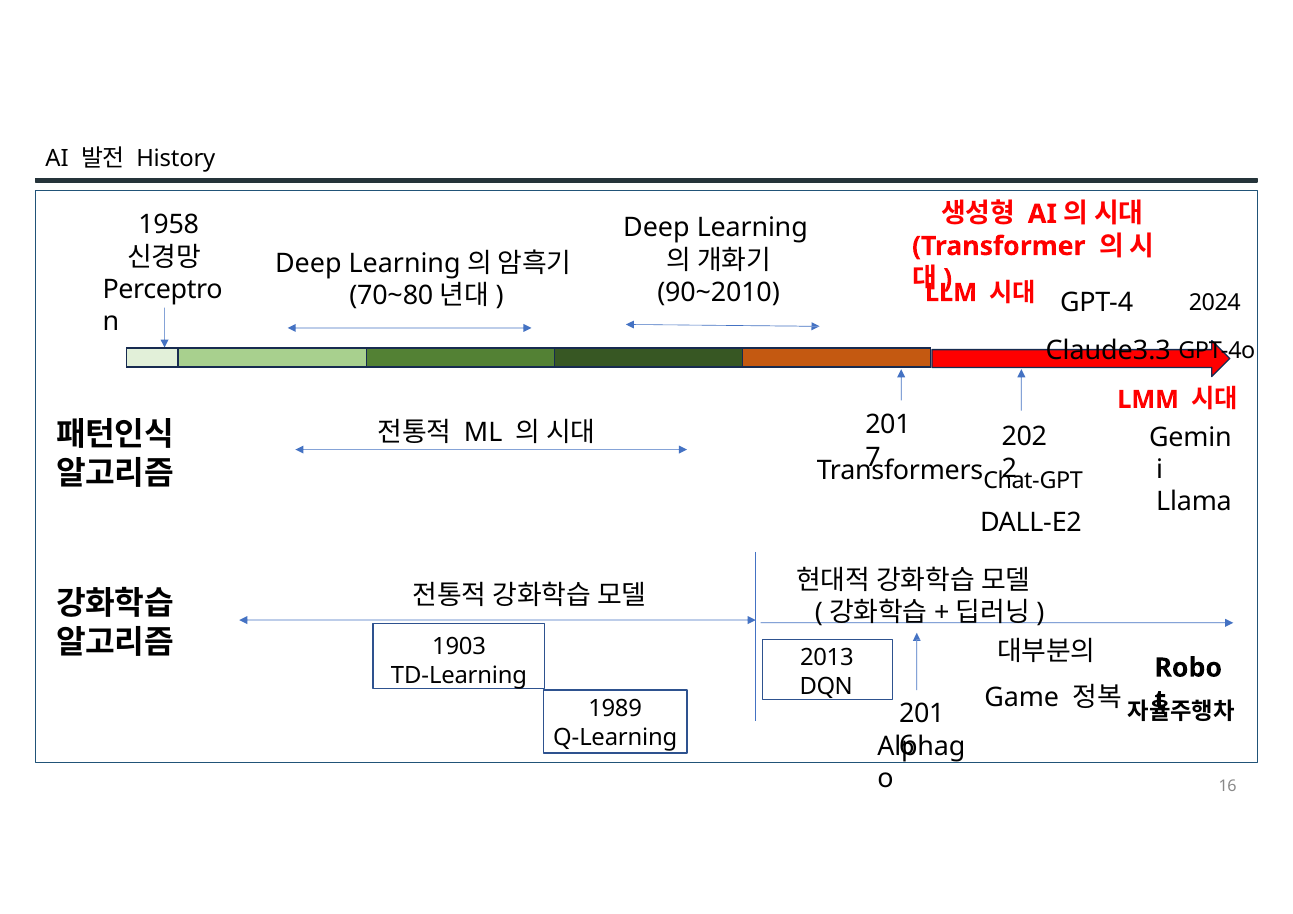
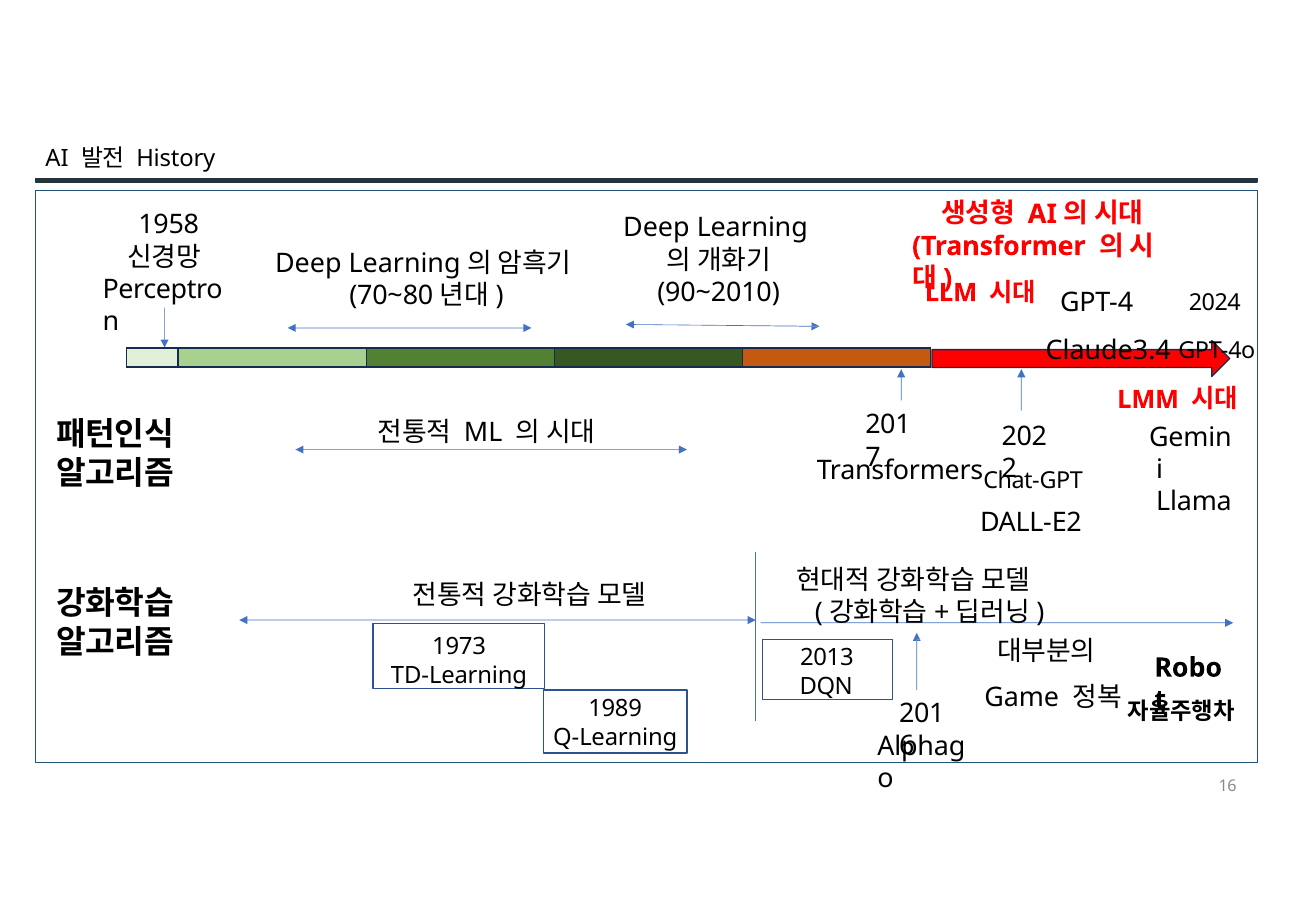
Claude3.3: Claude3.3 -> Claude3.4 (1108, 351)
1903: 1903 -> 1973 (459, 647)
